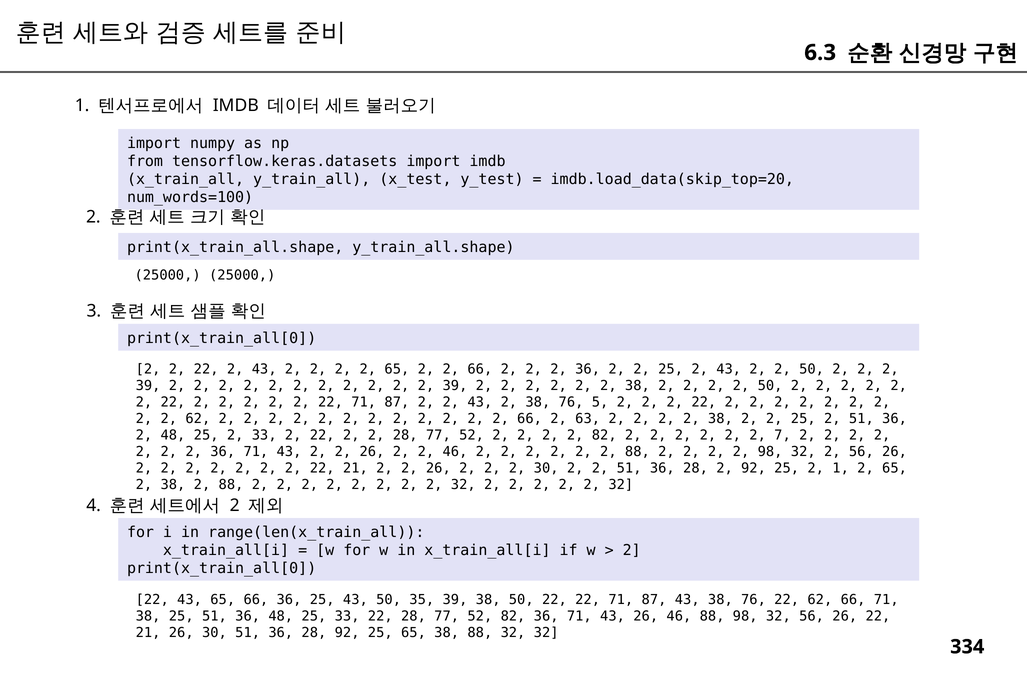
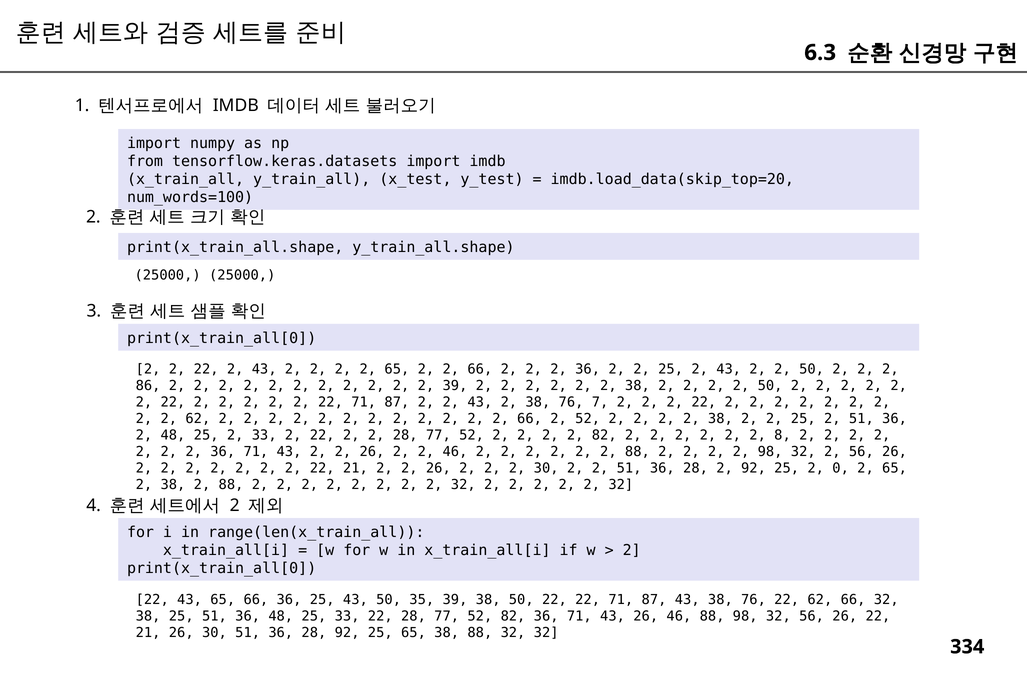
39: 39 -> 86 (148, 386)
5: 5 -> 7 (600, 403)
2 63: 63 -> 52 (588, 419)
7: 7 -> 8 (783, 436)
2 1: 1 -> 0 (841, 469)
66 71: 71 -> 32 (886, 600)
